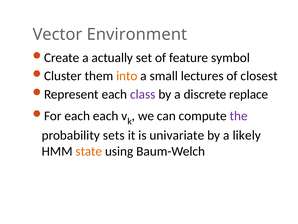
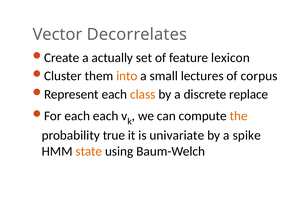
Environment: Environment -> Decorrelates (137, 34)
symbol: symbol -> lexicon (230, 58)
closest: closest -> corpus (259, 76)
class colour: purple -> orange (143, 94)
the colour: purple -> orange (239, 116)
sets: sets -> true (114, 135)
likely: likely -> spike (247, 135)
